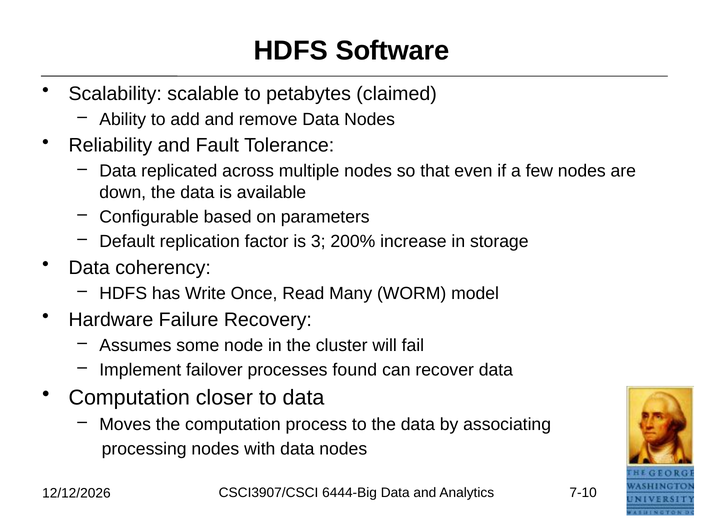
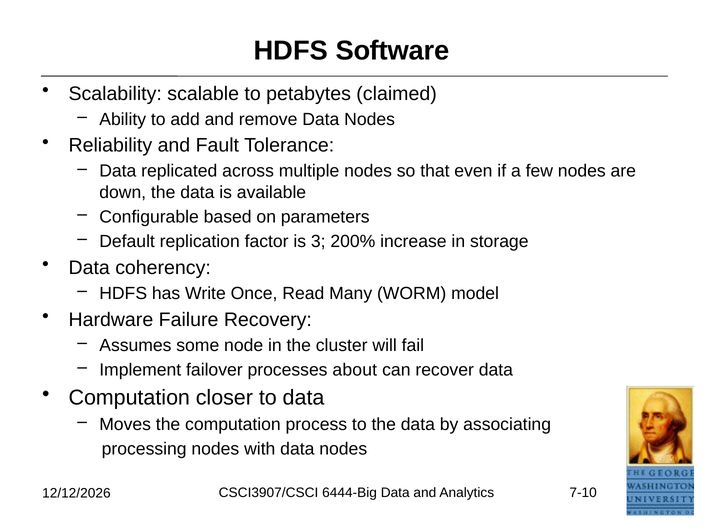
found: found -> about (355, 370)
